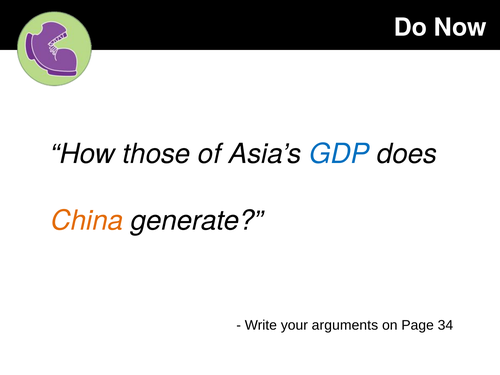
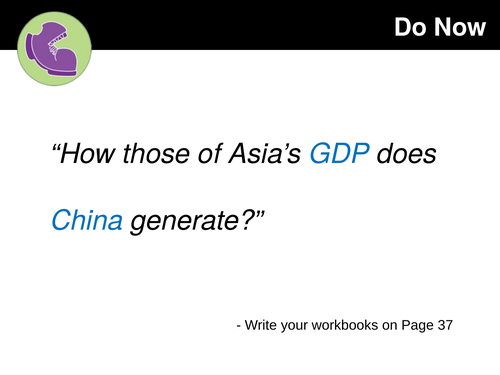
China colour: orange -> blue (87, 221)
arguments: arguments -> workbooks (345, 325)
34: 34 -> 37 (445, 325)
